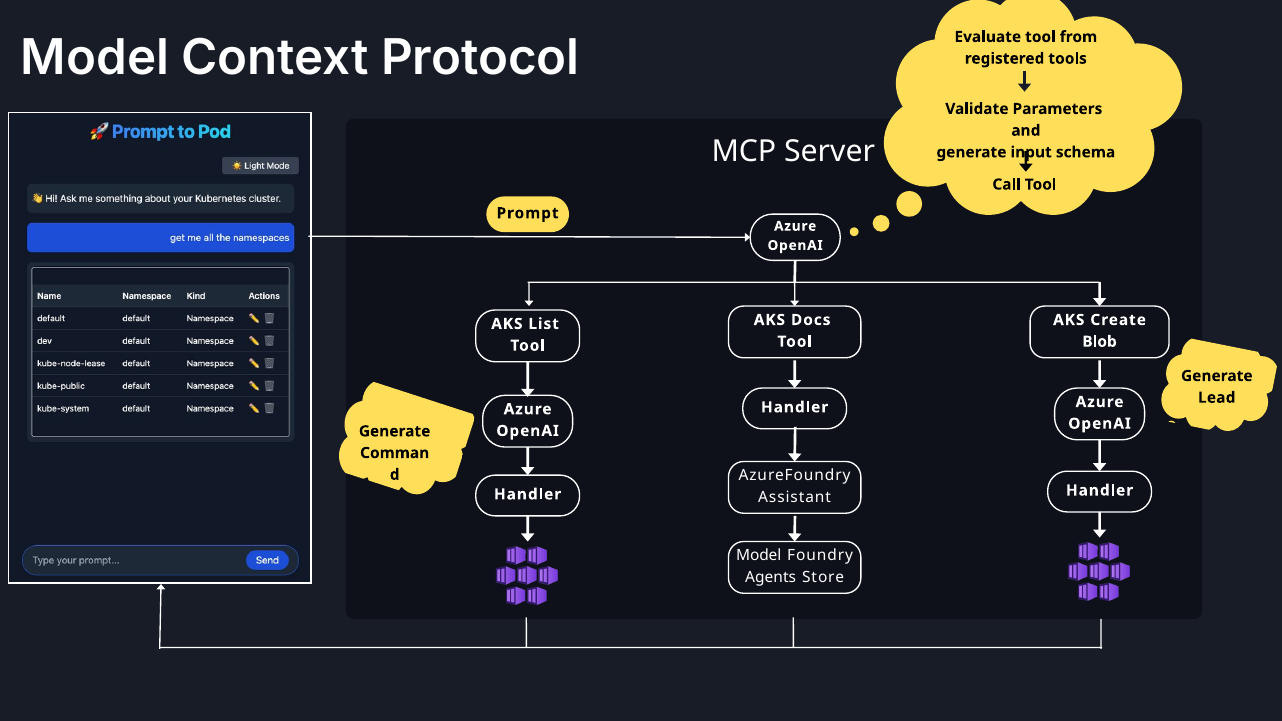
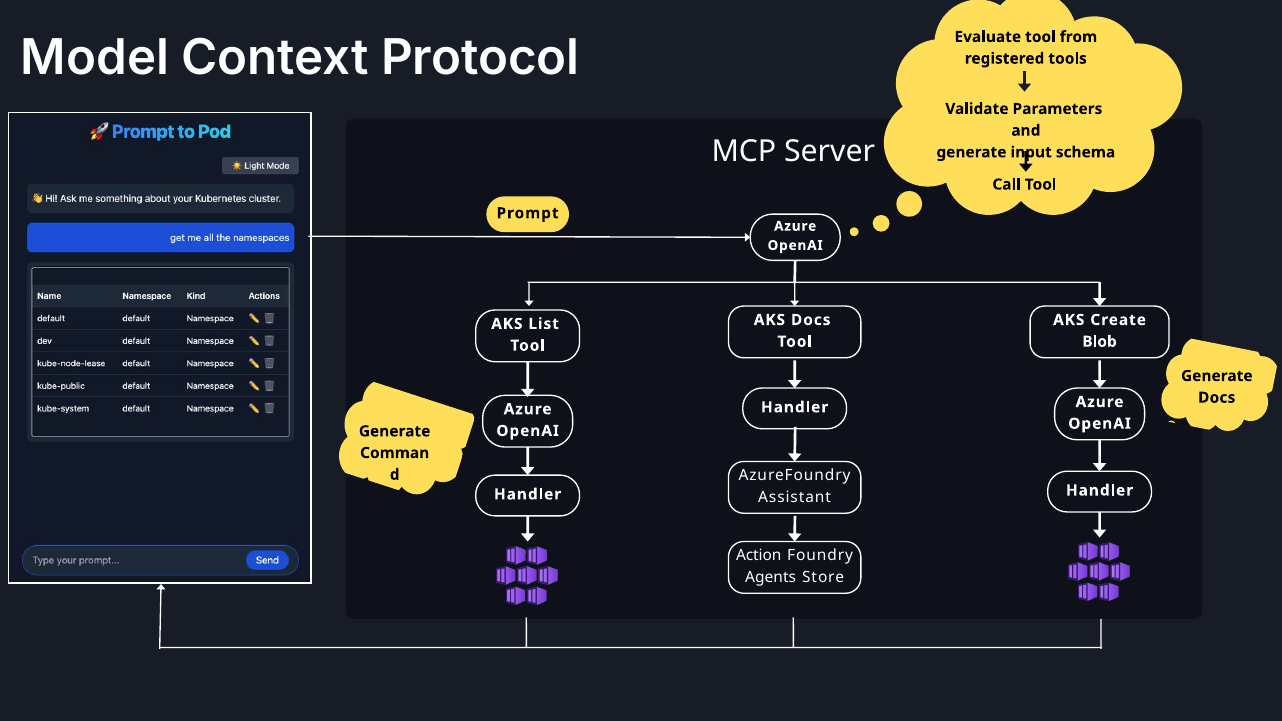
Lead: Lead -> Docs (1217, 398)
Model: Model -> Action (759, 555)
